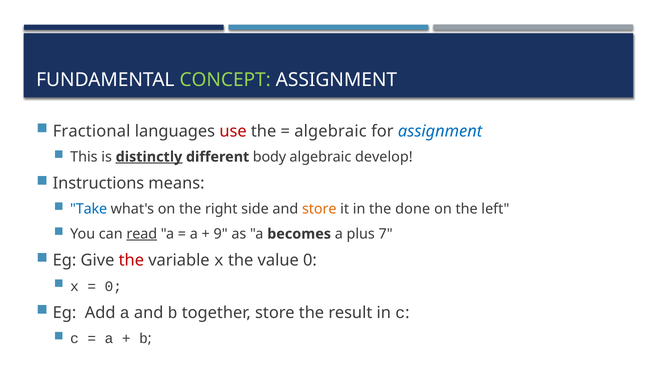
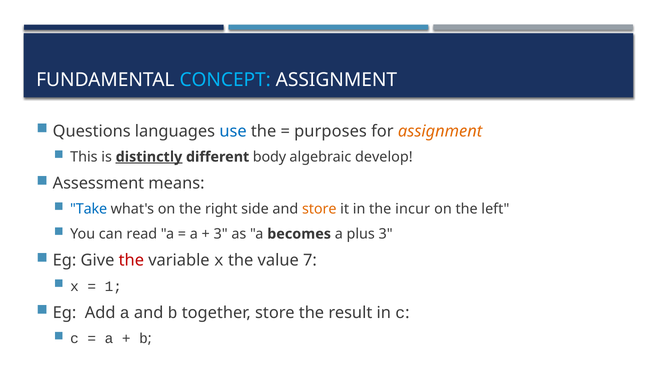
CONCEPT colour: light green -> light blue (225, 80)
Fractional: Fractional -> Questions (92, 131)
use colour: red -> blue (233, 131)
algebraic: algebraic -> purposes (331, 131)
assignment colour: blue -> orange (440, 131)
Instructions: Instructions -> Assessment (98, 183)
done: done -> incur (413, 209)
read underline: present -> none (142, 234)
9: 9 -> 3 (221, 234)
plus 7: 7 -> 3 (386, 234)
value 0: 0 -> 7 (310, 260)
0: 0 -> 1 (113, 286)
